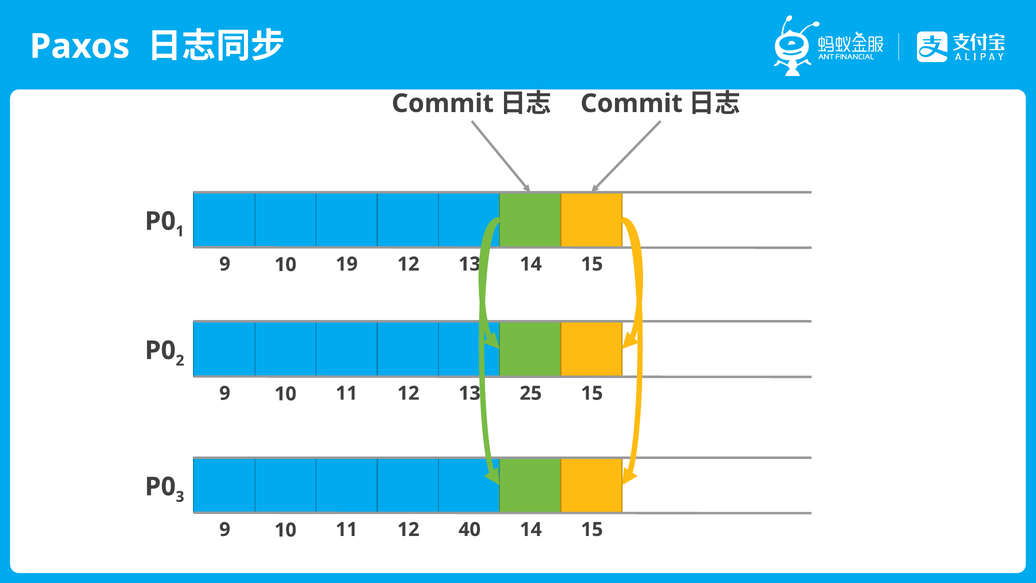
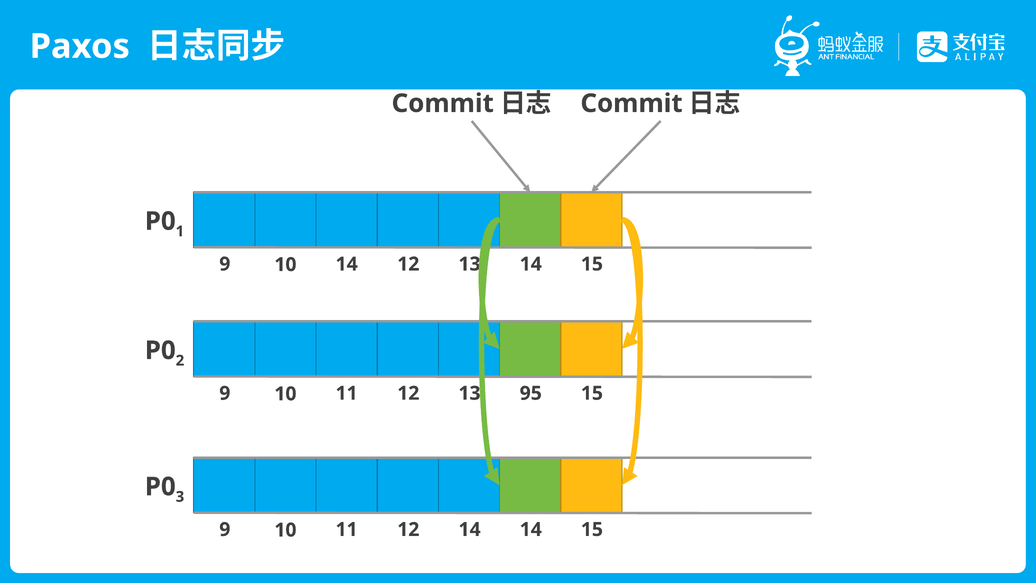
10 19: 19 -> 14 (347, 264)
25: 25 -> 95 (531, 393)
12 40: 40 -> 14 (470, 529)
